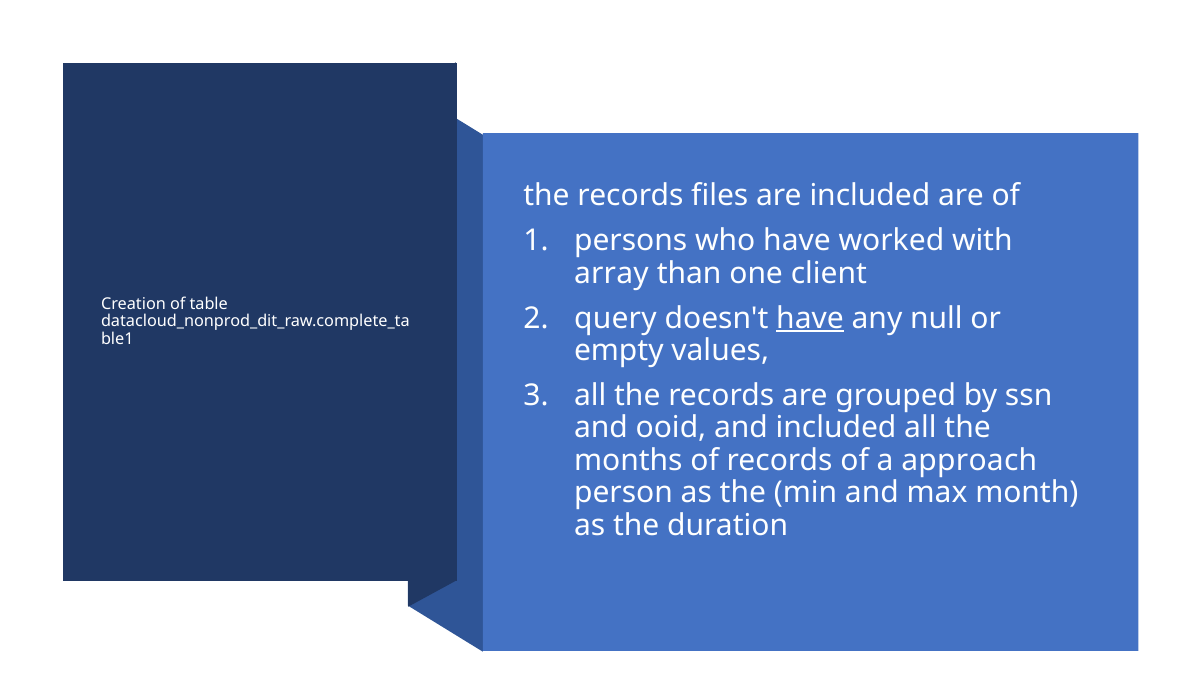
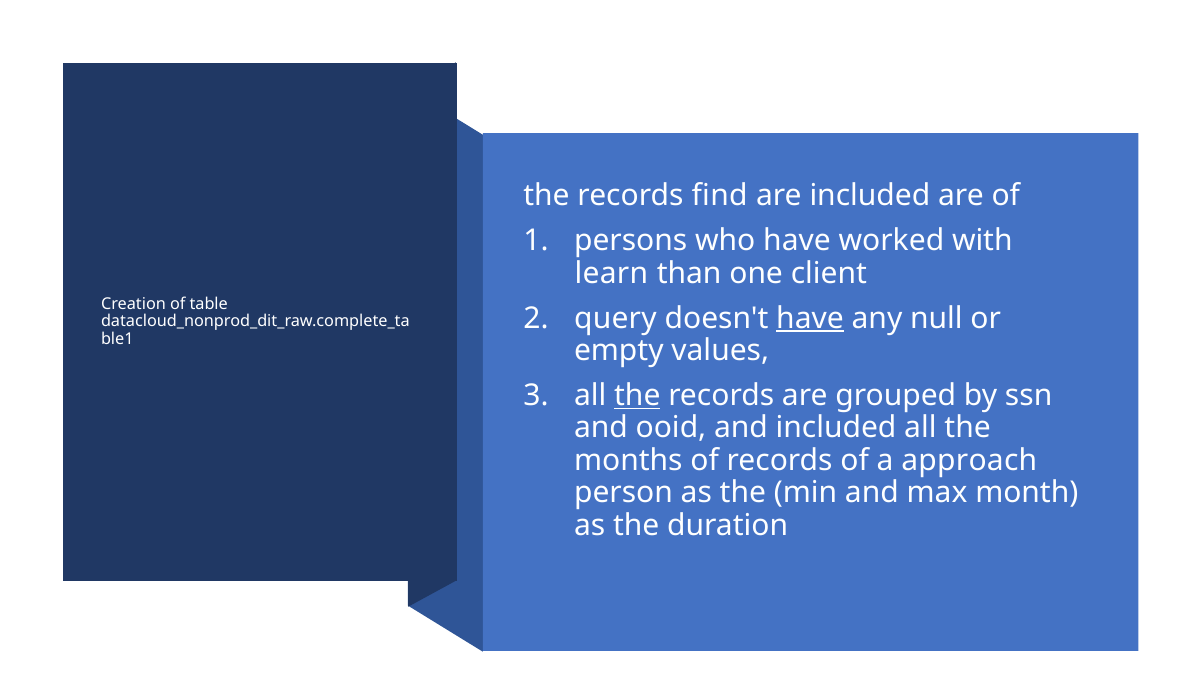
files: files -> find (720, 196)
array: array -> learn (611, 273)
the underline: none -> present (637, 395)
